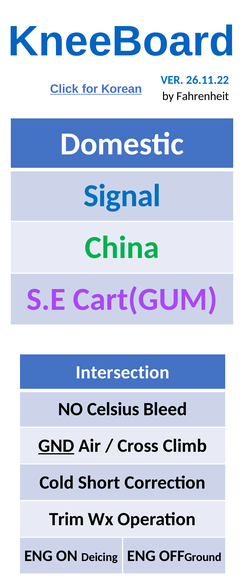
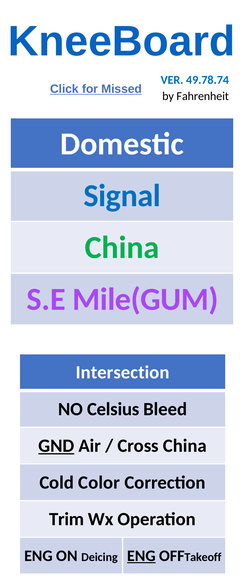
26.11.22: 26.11.22 -> 49.78.74 (208, 80)
Korean: Korean -> Missed (122, 89)
Cart(GUM: Cart(GUM -> Mile(GUM (145, 299)
Cross Climb: Climb -> China (185, 445)
Short: Short -> Color (99, 482)
ENG underline: none -> present (141, 555)
Ground: Ground -> Takeoff (203, 556)
